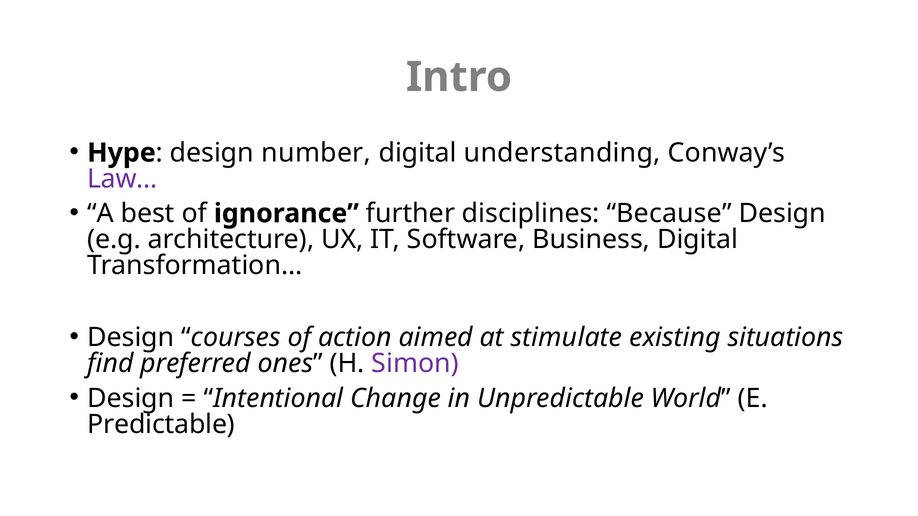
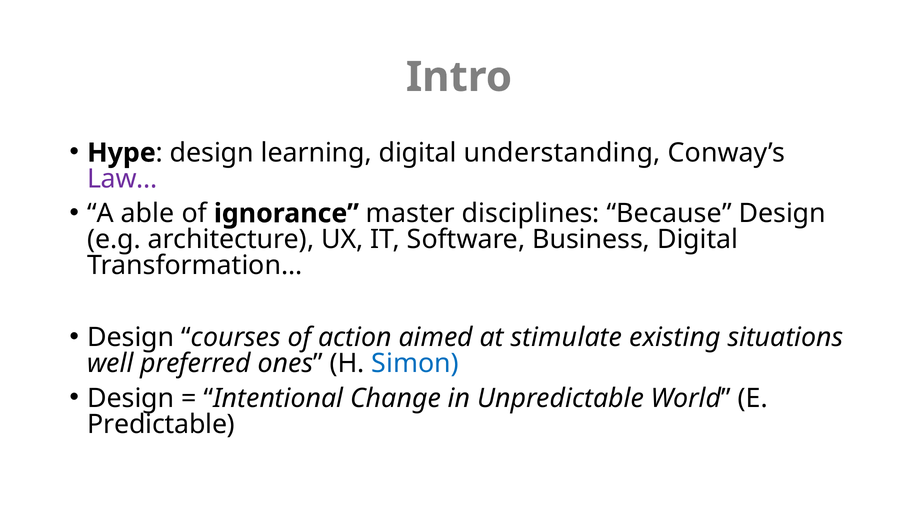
number: number -> learning (316, 153)
best: best -> able (148, 214)
further: further -> master (410, 214)
find: find -> well (110, 364)
Simon colour: purple -> blue (415, 364)
